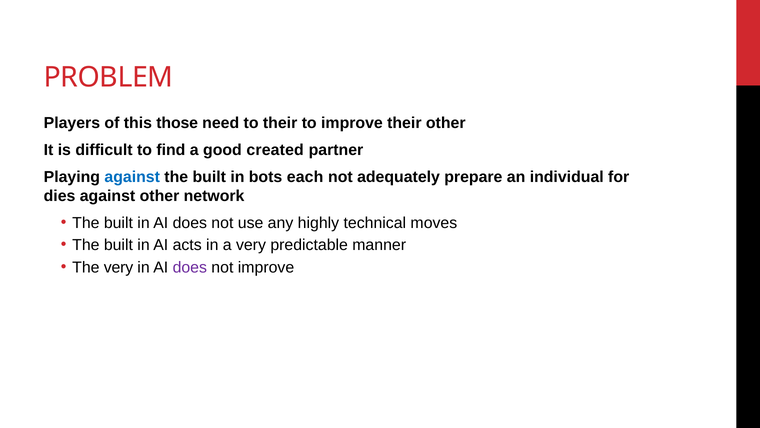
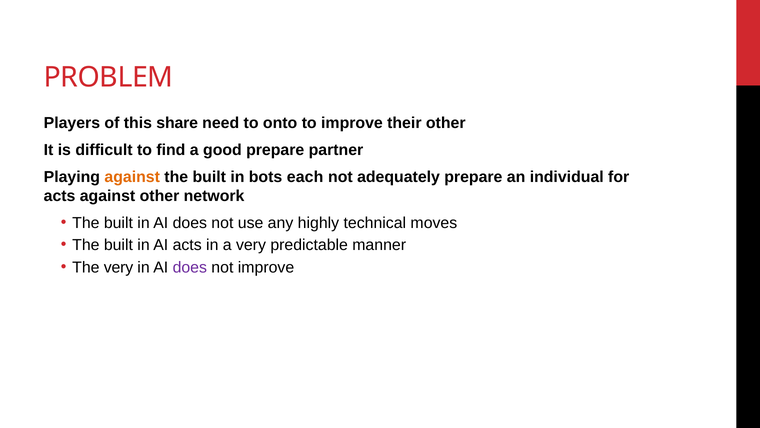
those: those -> share (177, 123)
to their: their -> onto (280, 123)
good created: created -> prepare (275, 150)
against colour: blue -> orange (132, 177)
dies: dies -> acts (60, 196)
